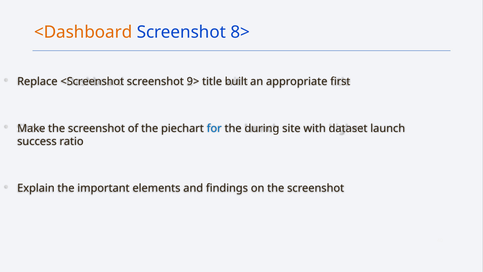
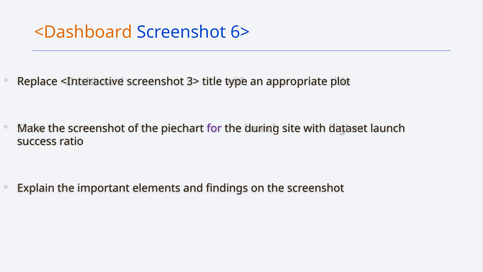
8>: 8> -> 6> (240, 32)
<Screenshot: <Screenshot -> <Interactive (92, 82)
9>: 9> -> 3> (193, 82)
built: built -> type (236, 82)
first: first -> plot (340, 82)
for colour: blue -> purple (214, 128)
